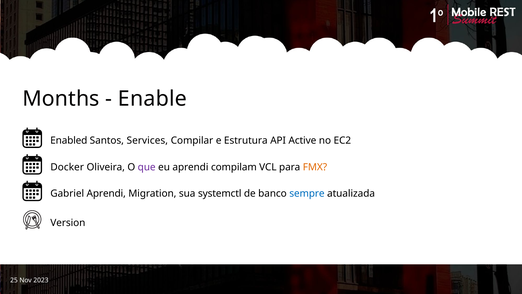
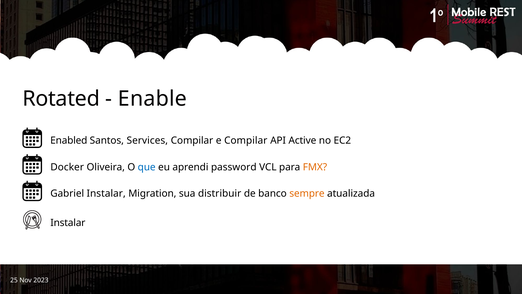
Months: Months -> Rotated (61, 99)
e Estrutura: Estrutura -> Compilar (246, 140)
que colour: purple -> blue (147, 167)
compilam: compilam -> password (234, 167)
Gabriel Aprendi: Aprendi -> Instalar (106, 193)
systemctl: systemctl -> distribuir (220, 193)
sempre colour: blue -> orange (307, 193)
Version: Version -> Instalar (68, 223)
